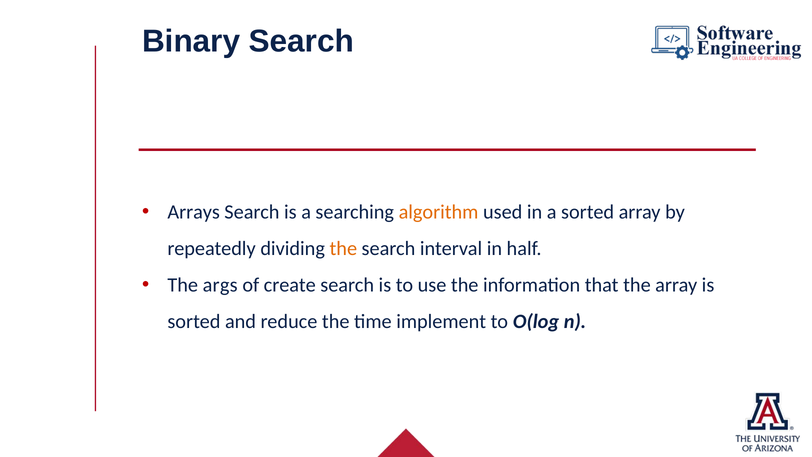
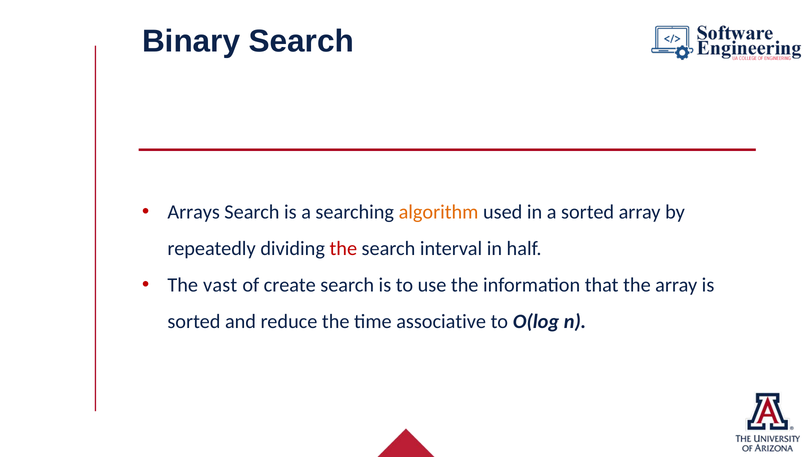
the colour: orange -> red (343, 248)
args: args -> vast (220, 285)
implement: implement -> associative (441, 321)
